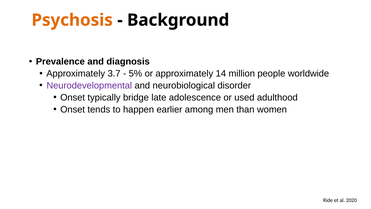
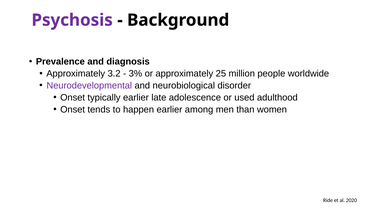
Psychosis colour: orange -> purple (72, 20)
3.7: 3.7 -> 3.2 (114, 73)
5%: 5% -> 3% (135, 73)
14: 14 -> 25 (221, 73)
typically bridge: bridge -> earlier (136, 97)
